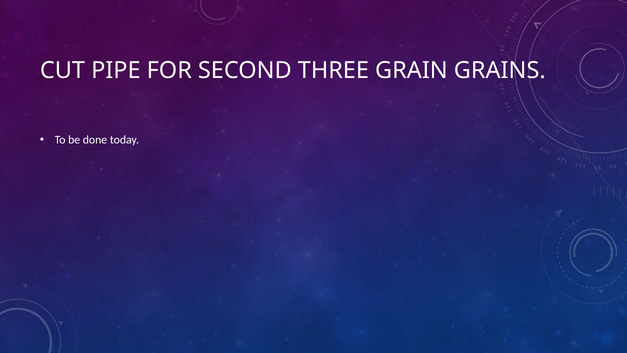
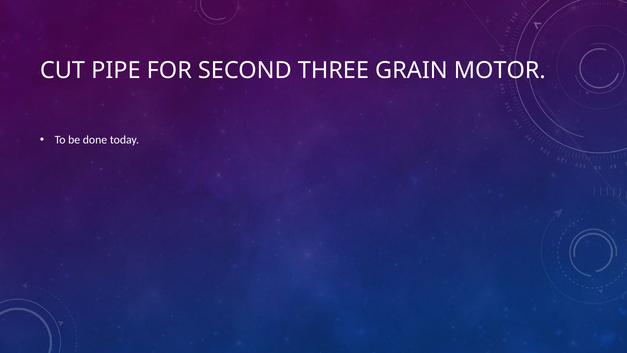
GRAINS: GRAINS -> MOTOR (500, 70)
